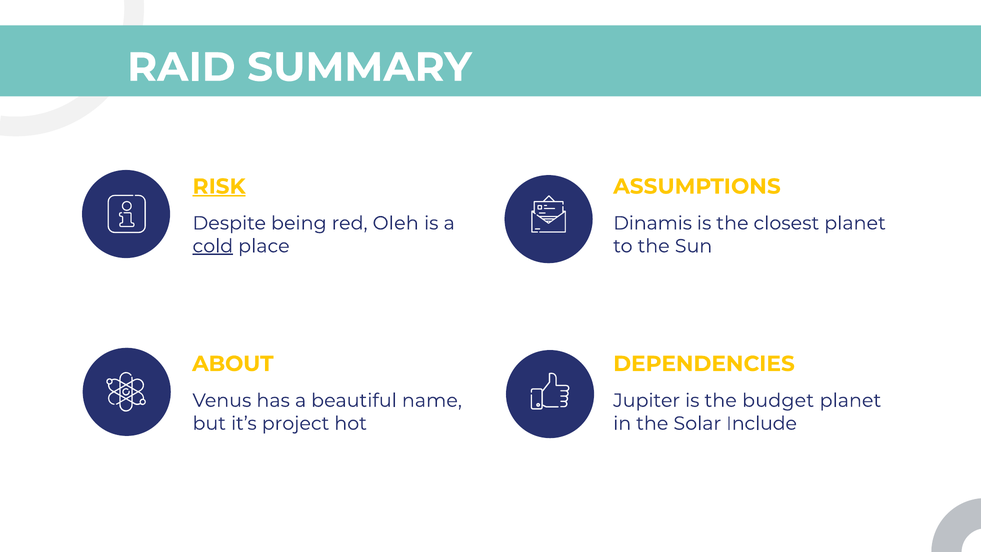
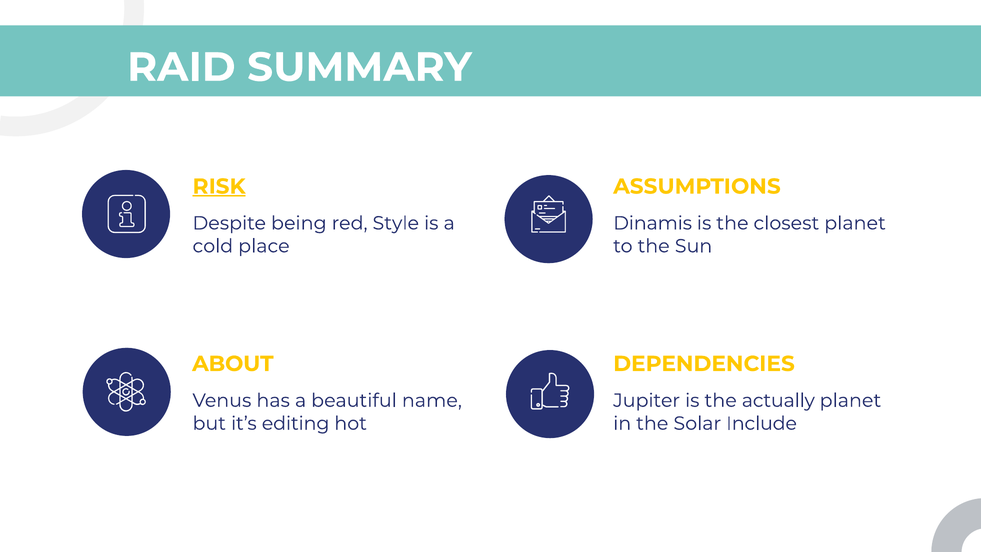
Oleh: Oleh -> Style (396, 223)
cold underline: present -> none (213, 246)
budget: budget -> actually (778, 400)
project: project -> editing (296, 423)
